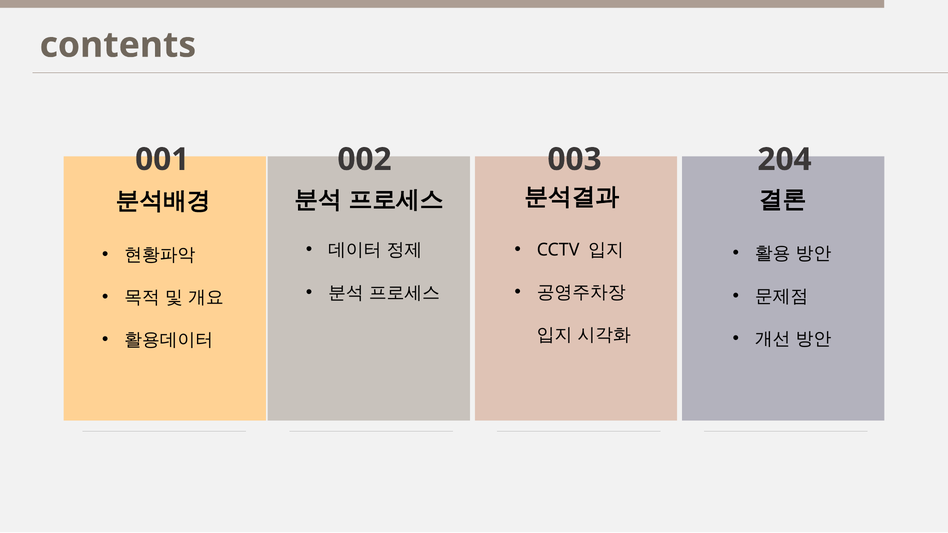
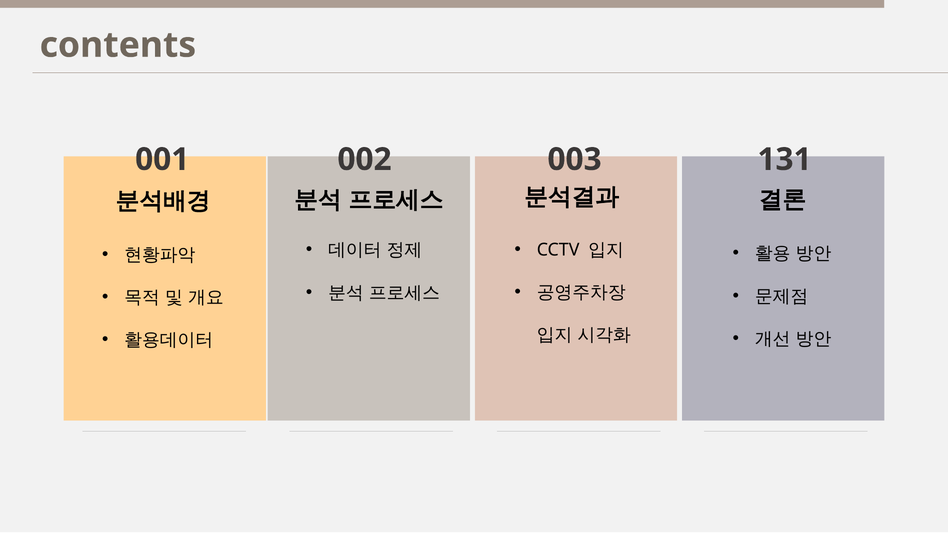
204: 204 -> 131 (785, 160)
